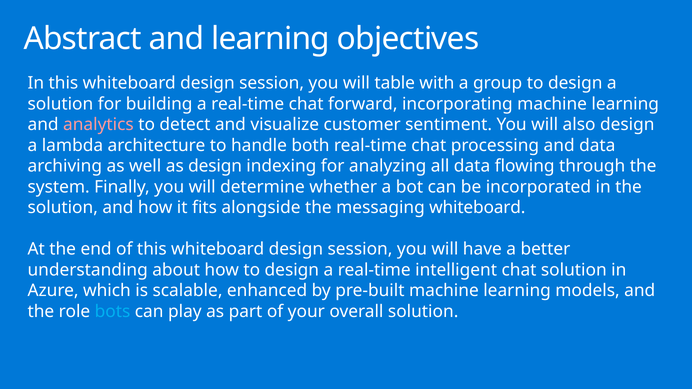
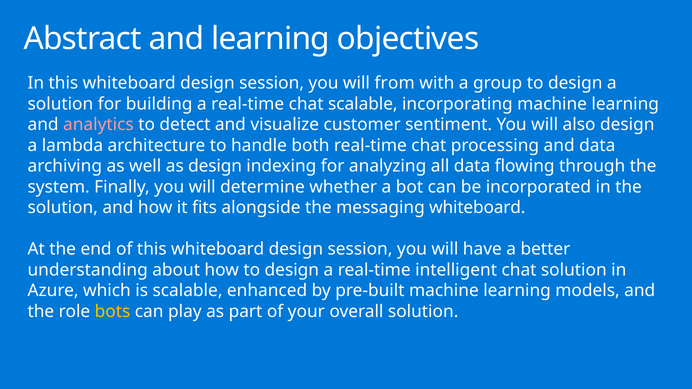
table: table -> from (395, 83)
chat forward: forward -> scalable (363, 104)
bots colour: light blue -> yellow (113, 312)
